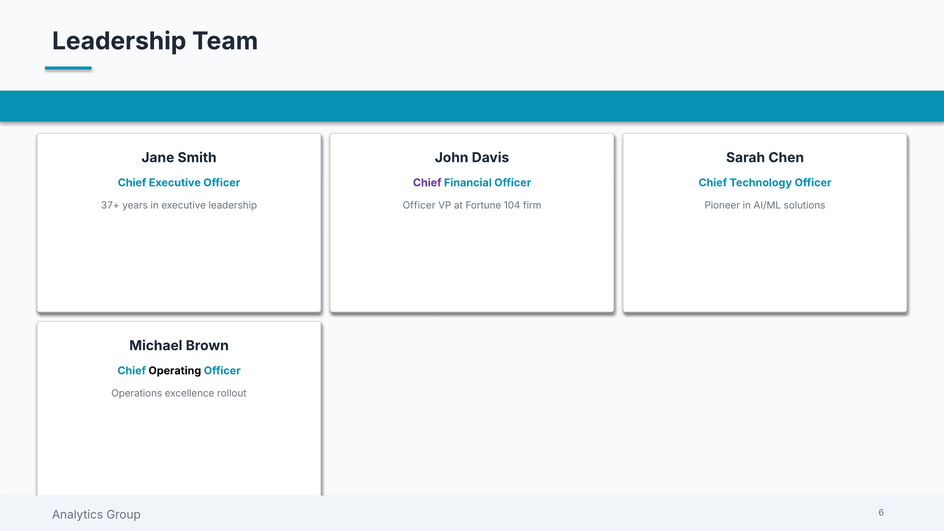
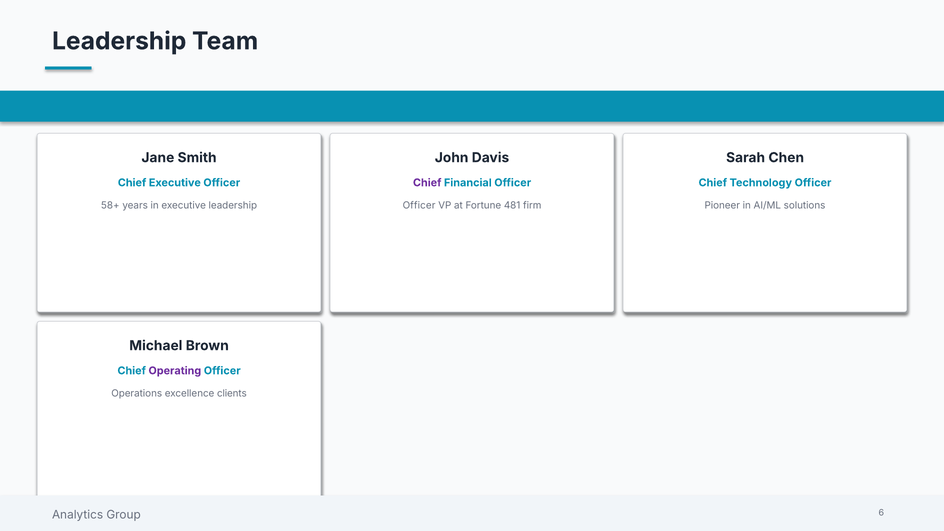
37+: 37+ -> 58+ (110, 205)
104: 104 -> 481 (512, 205)
Operating colour: black -> purple (175, 371)
rollout: rollout -> clients (232, 393)
